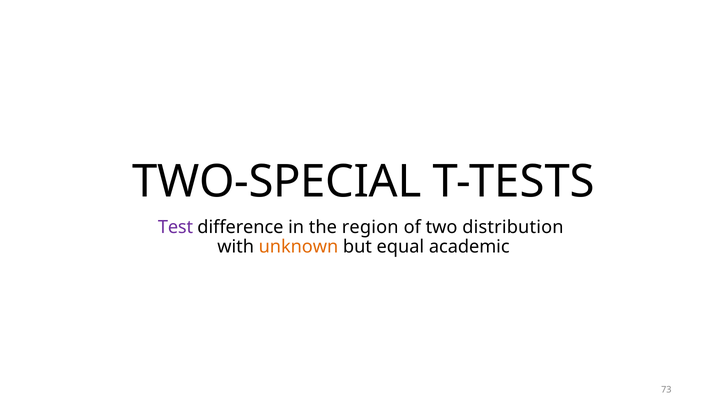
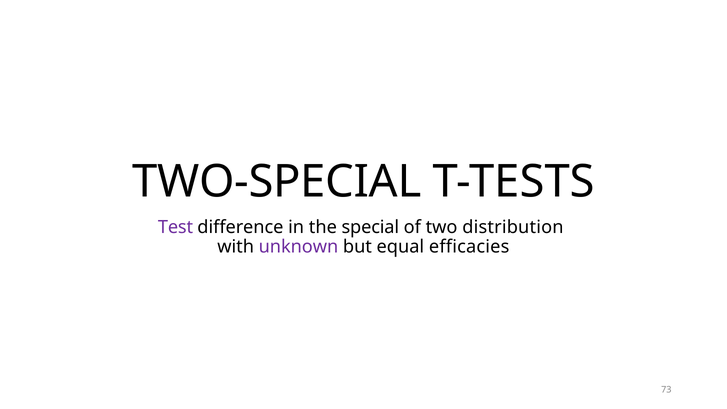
region: region -> special (370, 227)
unknown colour: orange -> purple (298, 247)
academic: academic -> efficacies (469, 247)
